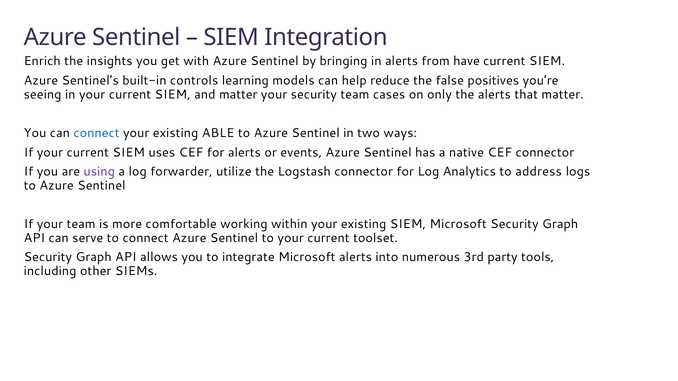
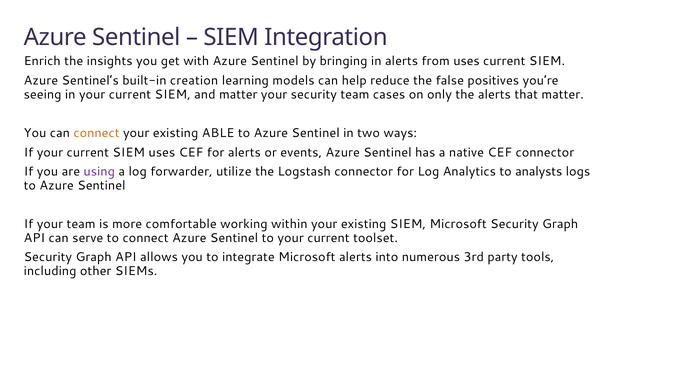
from have: have -> uses (467, 61)
controls: controls -> creation (194, 81)
connect colour: blue -> orange (97, 133)
address: address -> analysts (539, 172)
